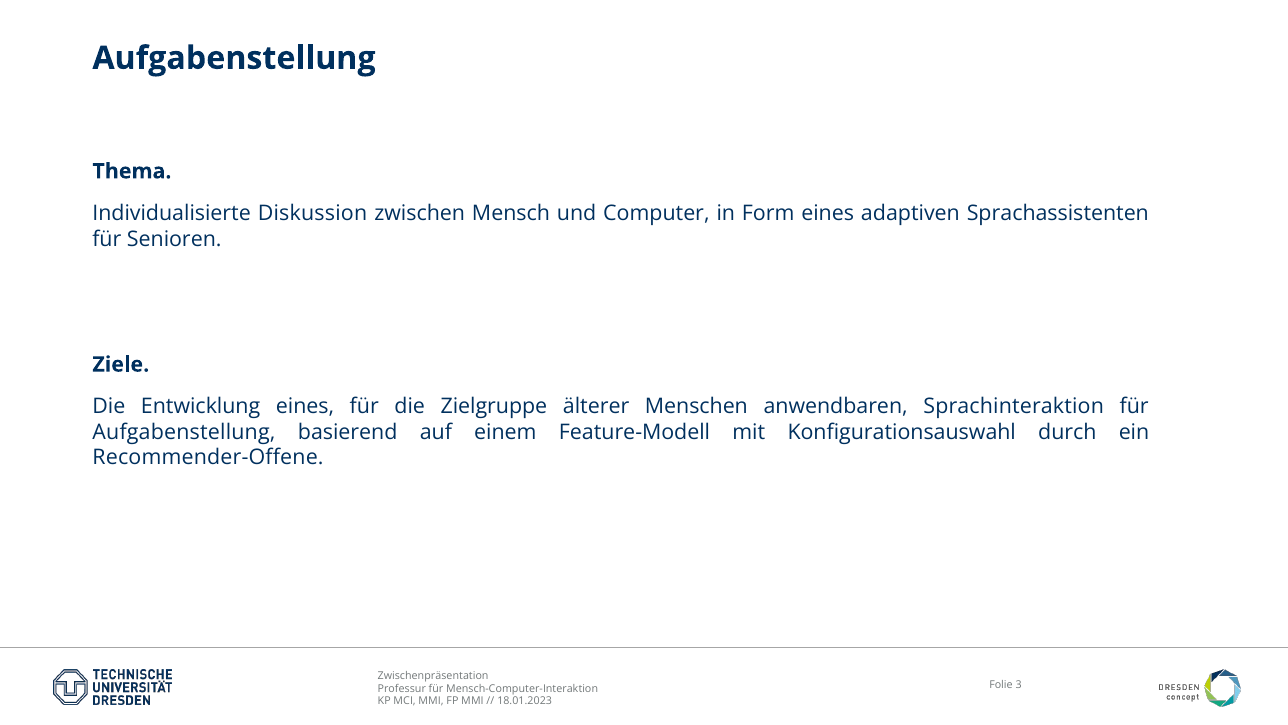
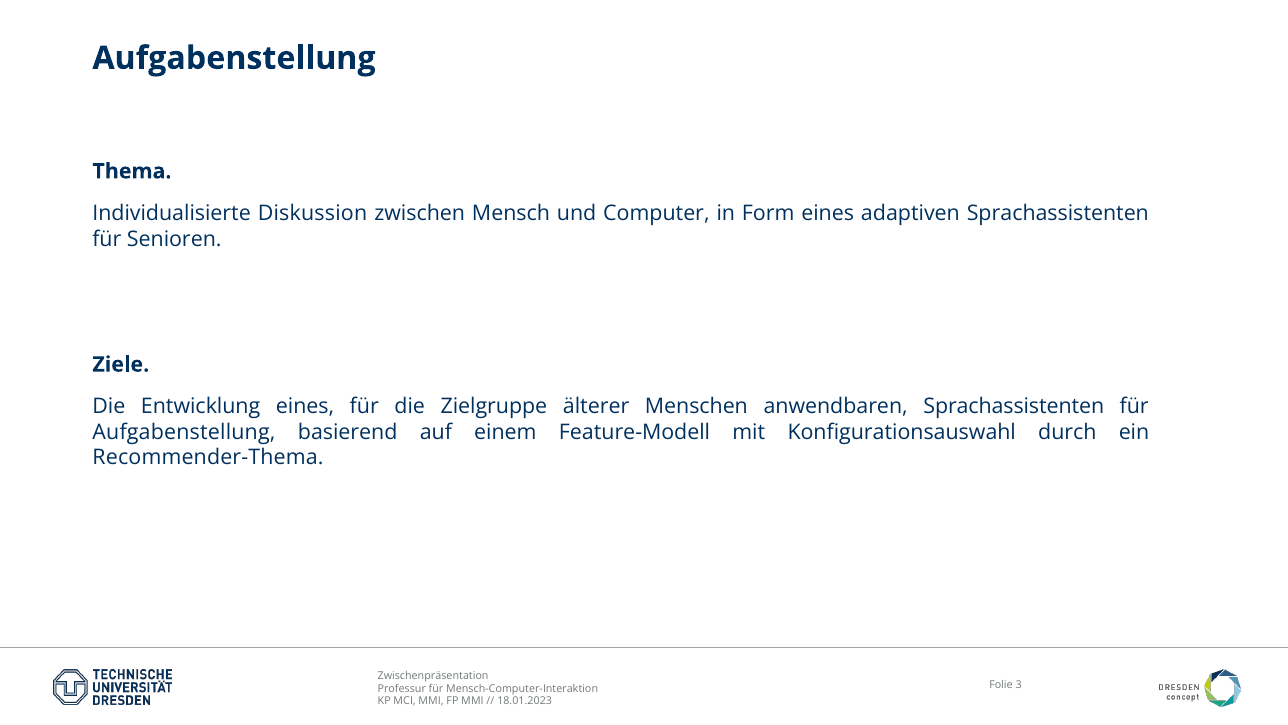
anwendbaren Sprachinteraktion: Sprachinteraktion -> Sprachassistenten (1014, 406)
Recommender-Offene: Recommender-Offene -> Recommender-Thema (208, 458)
